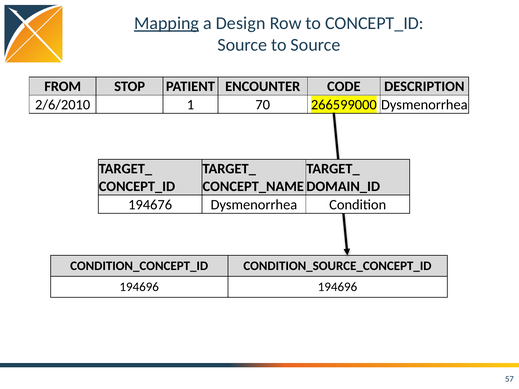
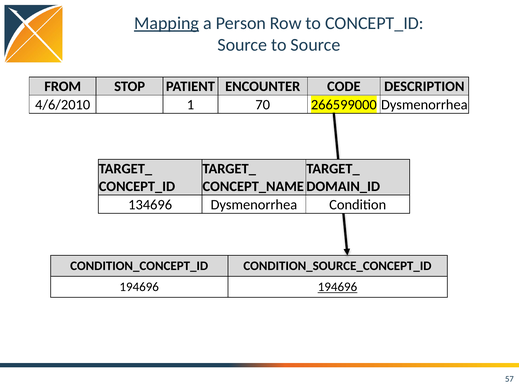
Design: Design -> Person (241, 23)
2/6/2010: 2/6/2010 -> 4/6/2010 (63, 105)
194676: 194676 -> 134696 (150, 205)
194696 underline: none -> present (338, 287)
